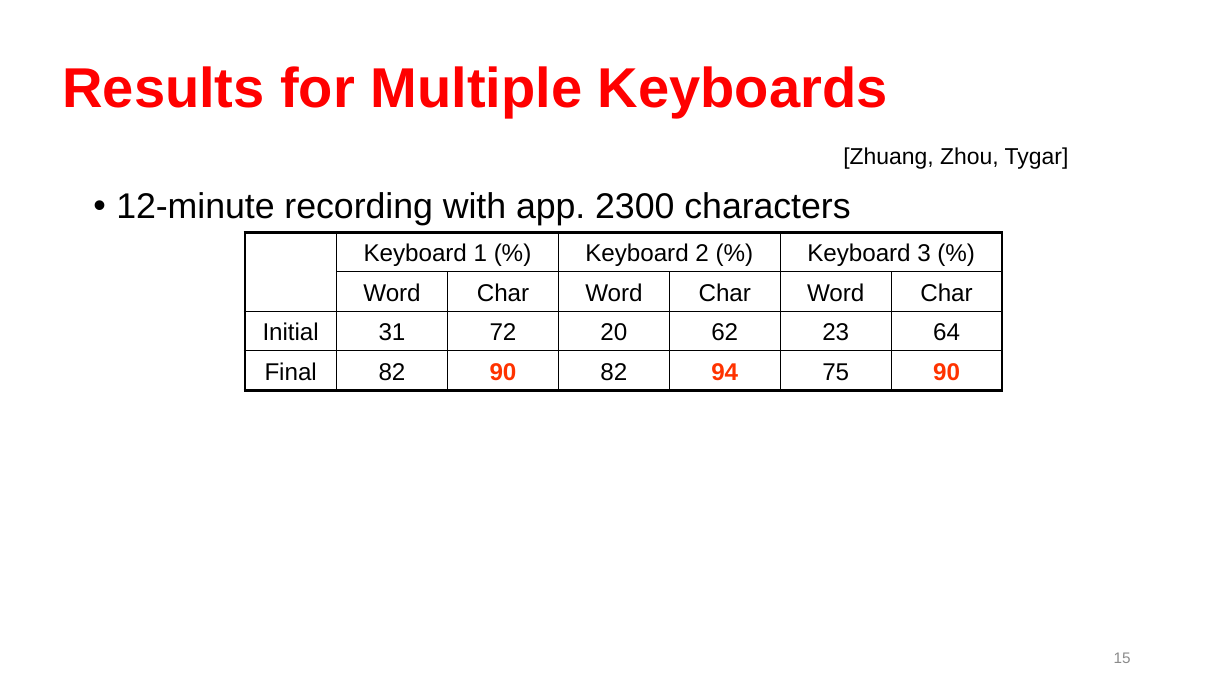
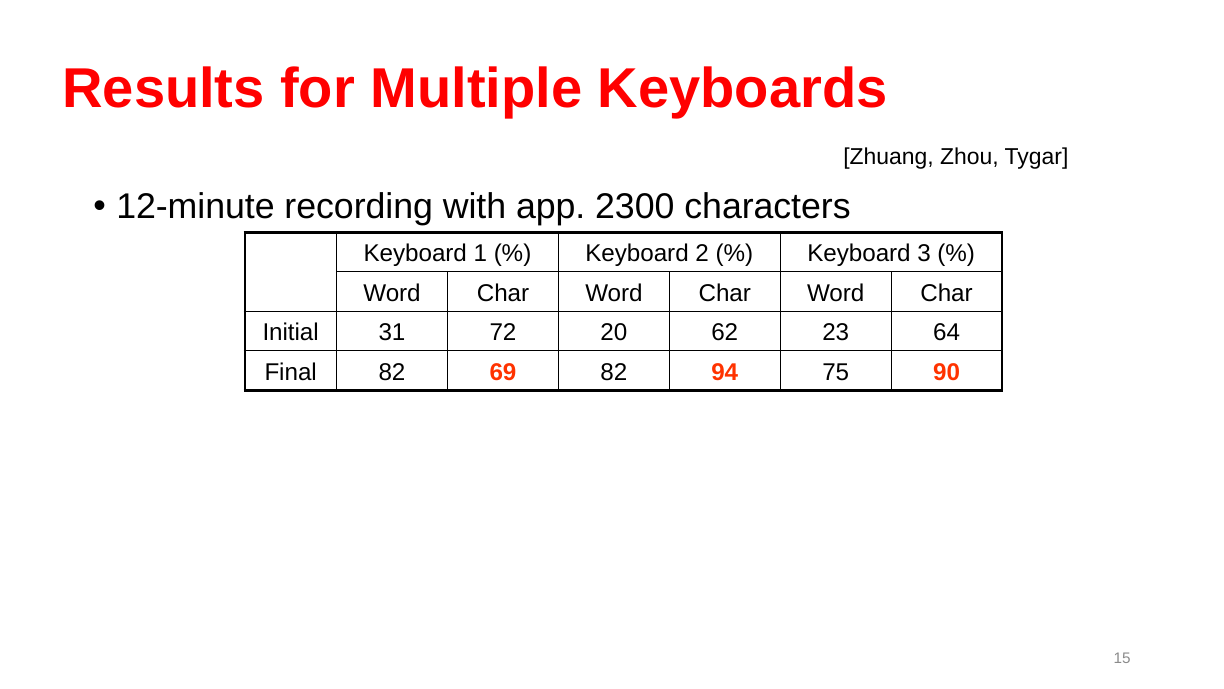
82 90: 90 -> 69 (503, 372)
